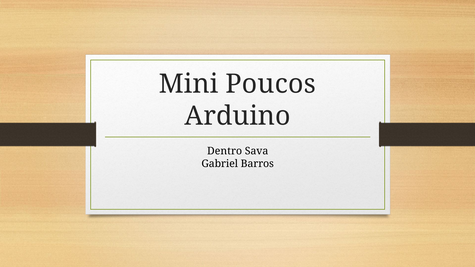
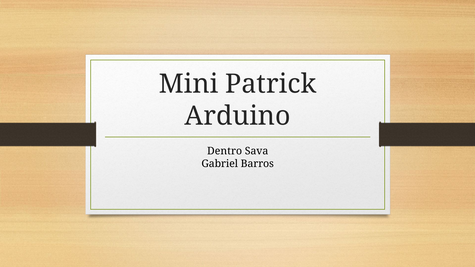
Poucos: Poucos -> Patrick (271, 84)
